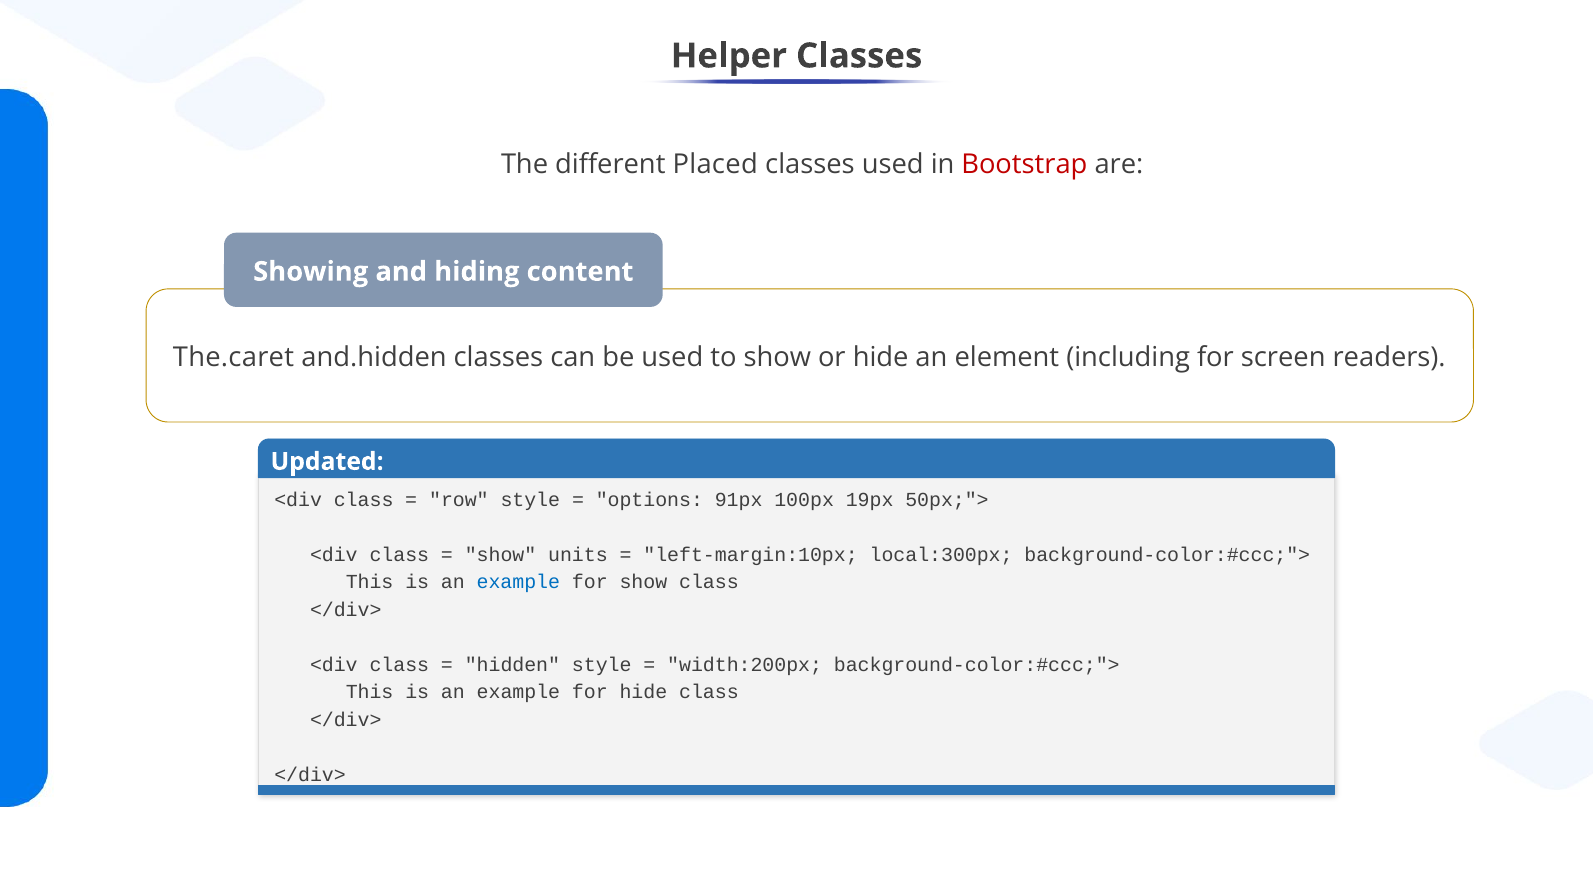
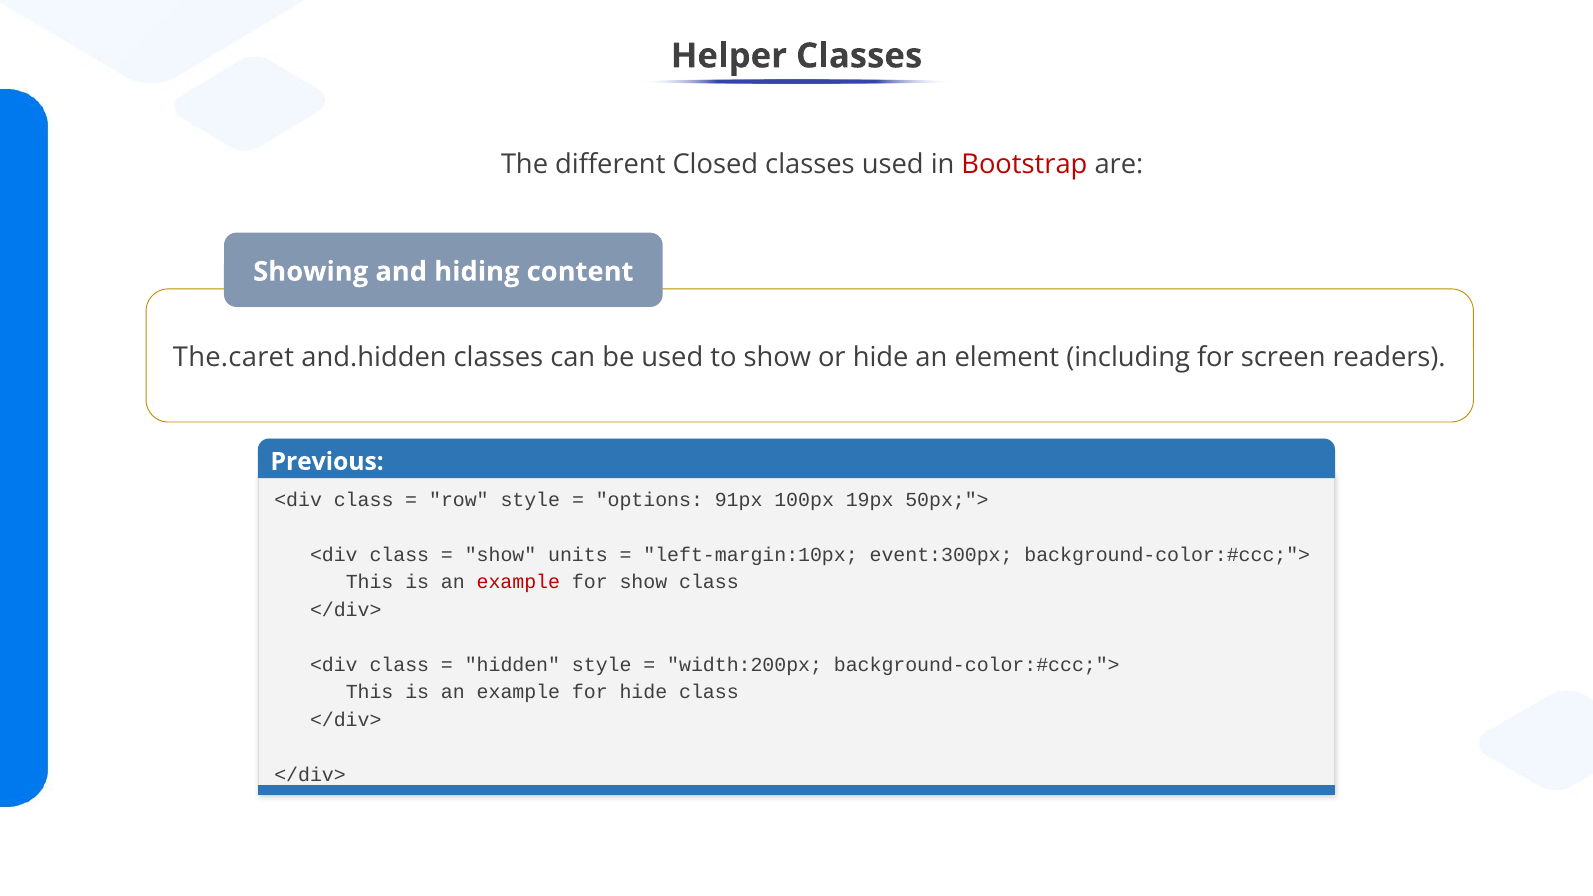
Placed: Placed -> Closed (715, 165)
Updated: Updated -> Previous (327, 462)
local:300px: local:300px -> event:300px (941, 555)
example colour: blue -> red (518, 582)
